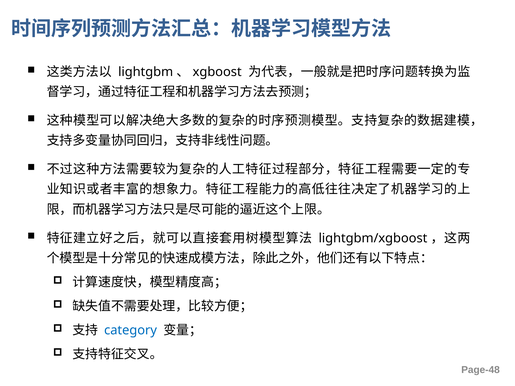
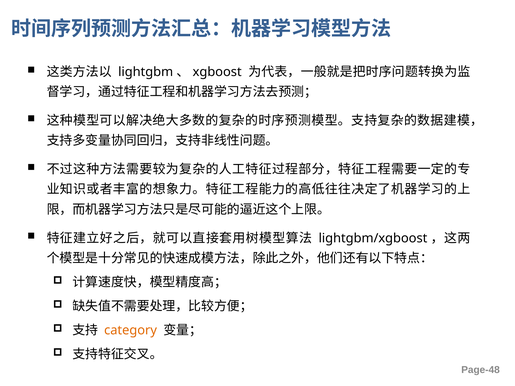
category colour: blue -> orange (131, 330)
